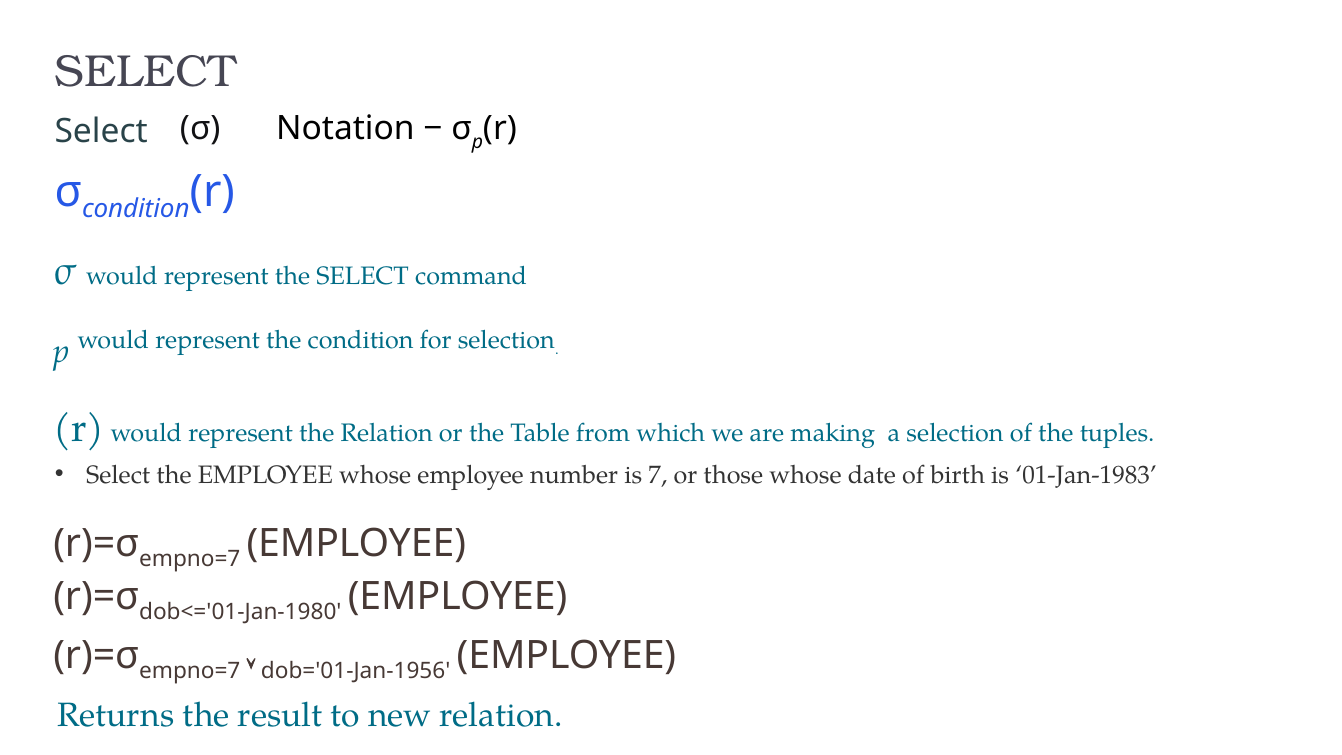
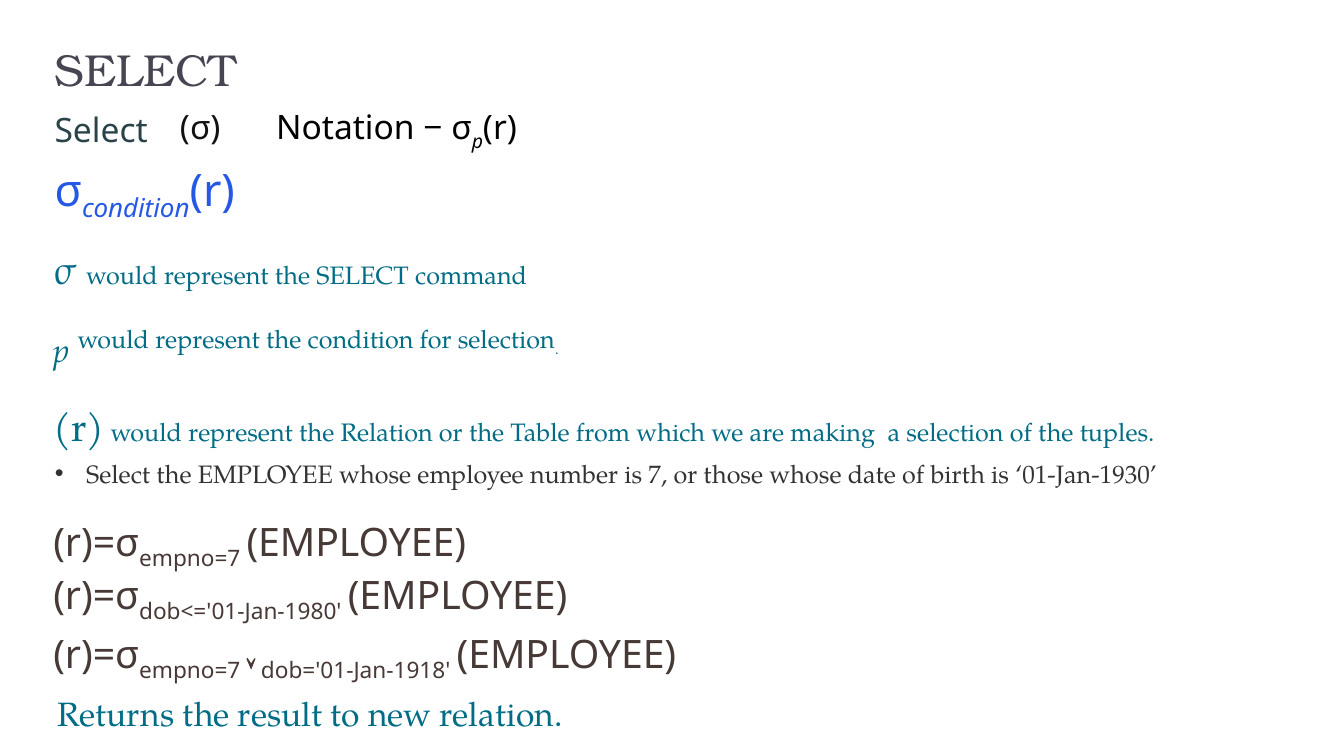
01-Jan-1983: 01-Jan-1983 -> 01-Jan-1930 (1086, 475)
dob='01-Jan-1956: dob='01-Jan-1956 -> dob='01-Jan-1918 (356, 671)
